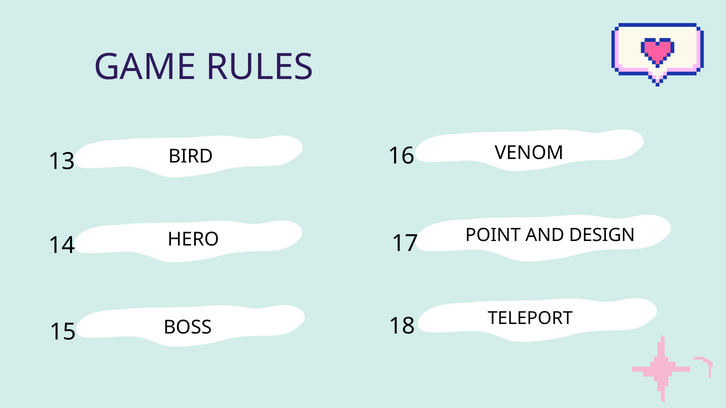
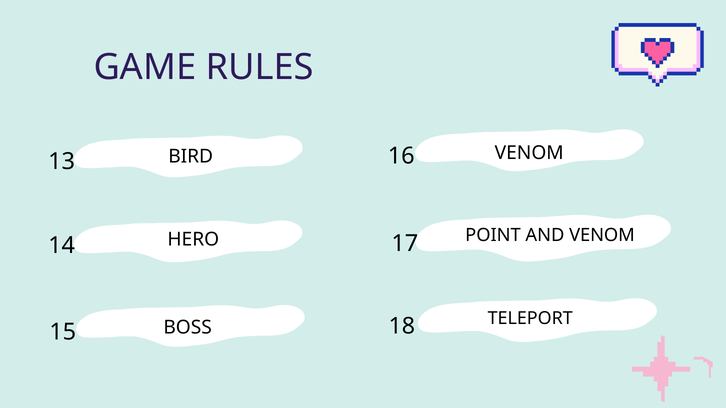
AND DESIGN: DESIGN -> VENOM (602, 235)
